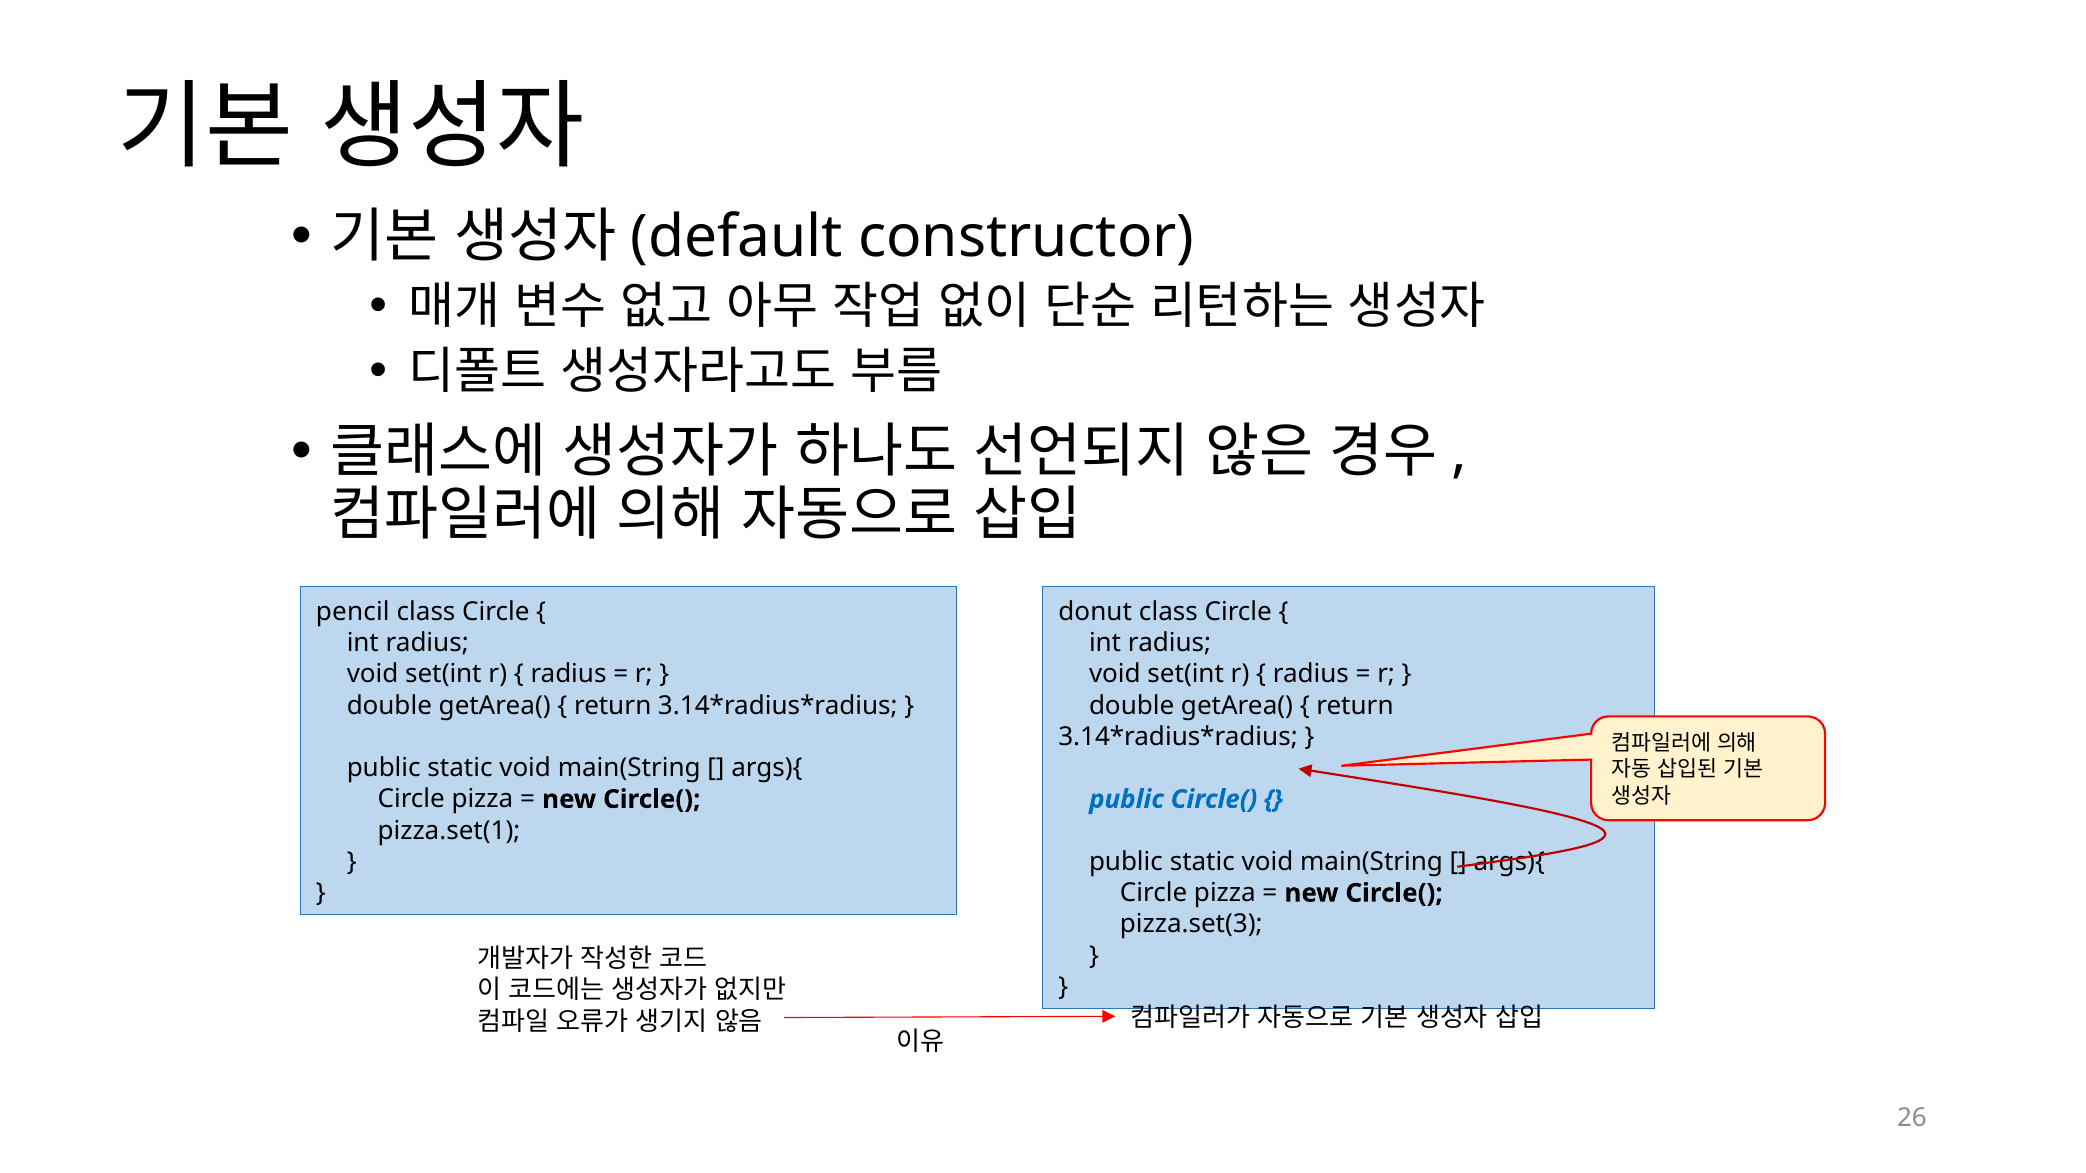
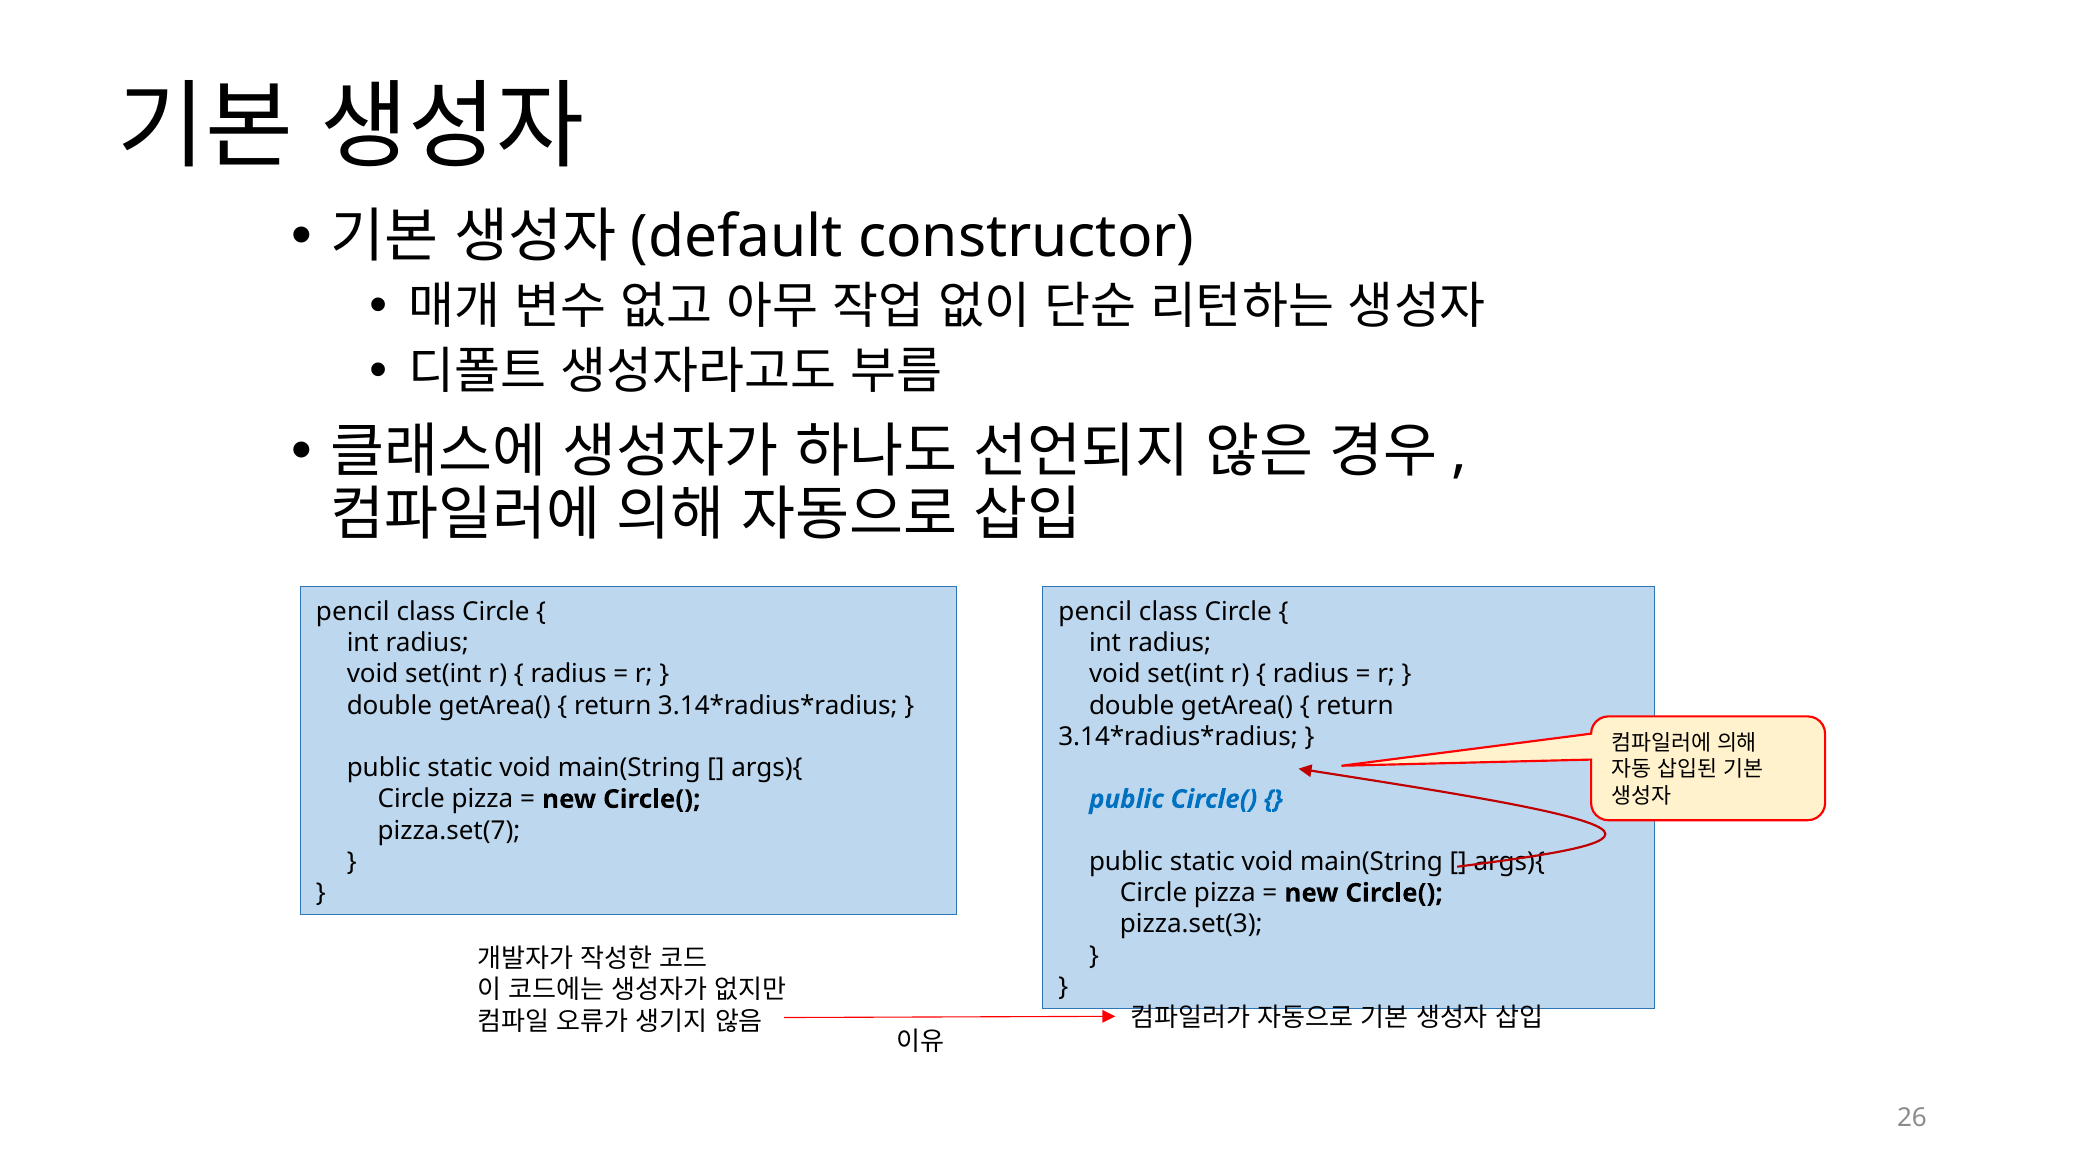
donut: donut -> pencil (1095, 612)
pizza.set(1: pizza.set(1 -> pizza.set(7 (449, 831)
